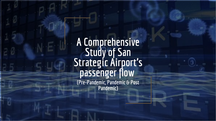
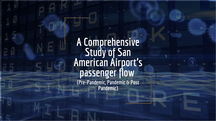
Strategic: Strategic -> American (91, 63)
